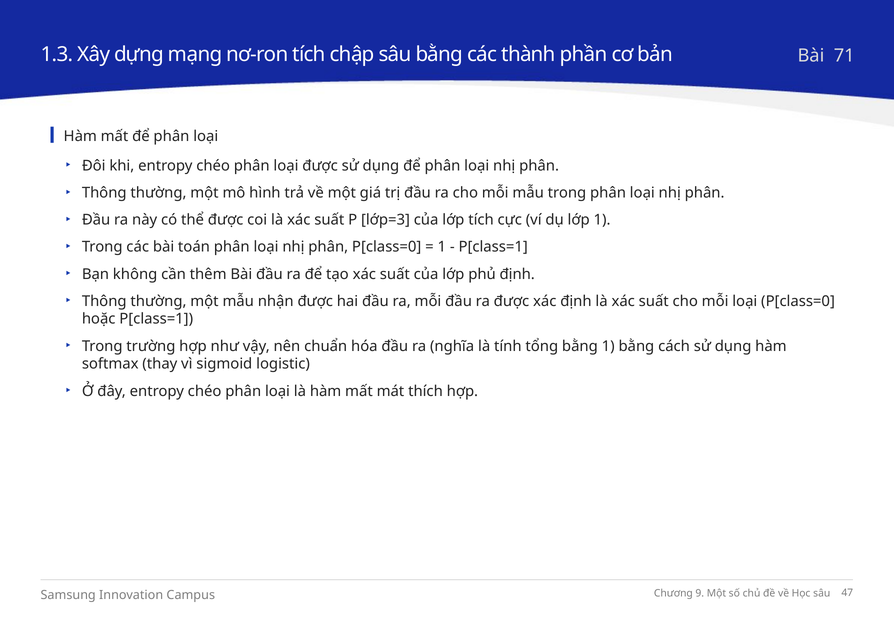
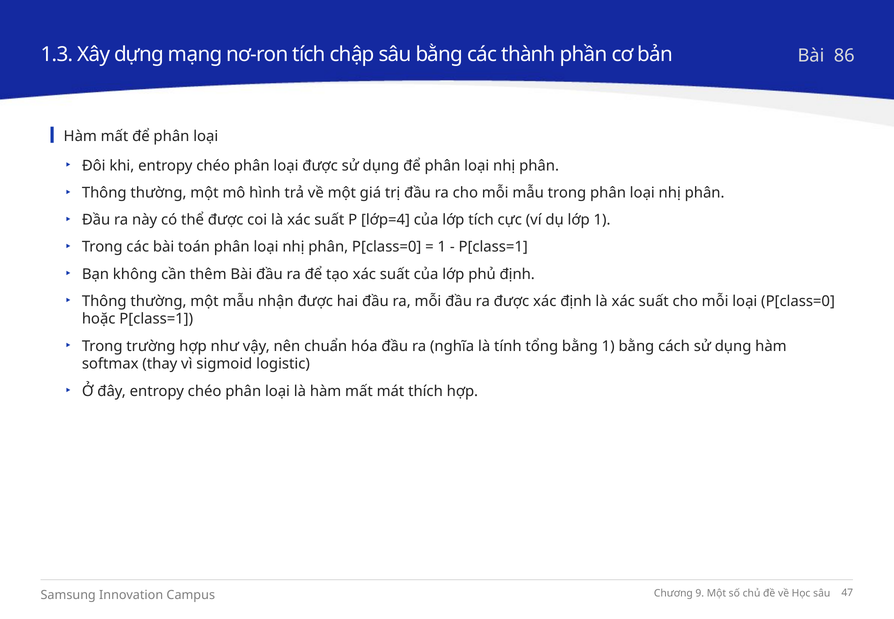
71: 71 -> 86 (844, 56)
lớp=3: lớp=3 -> lớp=4 (385, 220)
